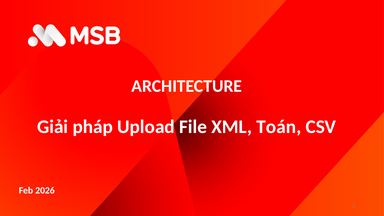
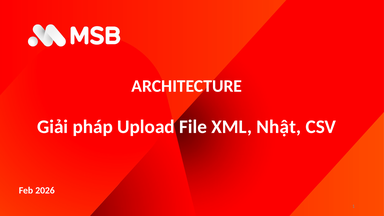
Toán: Toán -> Nhật (279, 127)
